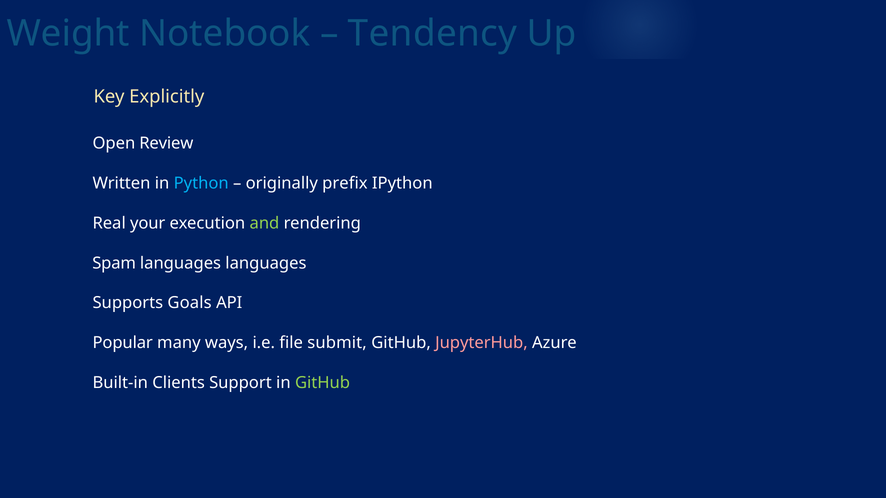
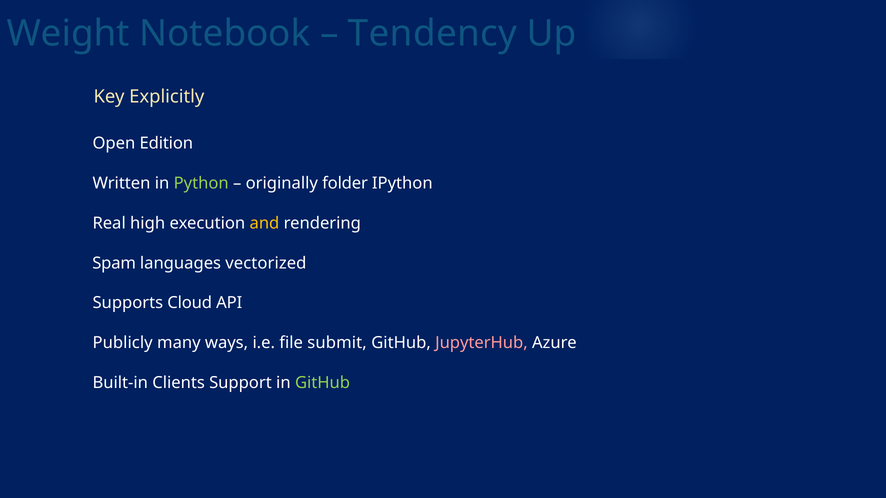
Review: Review -> Edition (166, 144)
Python colour: light blue -> light green (201, 183)
prefix: prefix -> folder (345, 183)
your: your -> high (148, 223)
and colour: light green -> yellow (264, 223)
languages languages: languages -> vectorized (266, 263)
Goals: Goals -> Cloud (190, 303)
Popular: Popular -> Publicly (123, 343)
